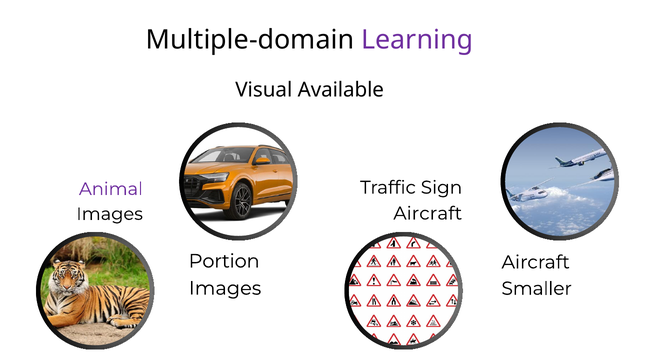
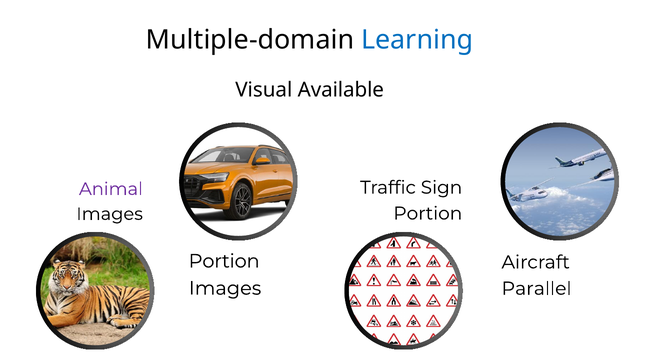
Learning colour: purple -> blue (417, 40)
Aircraft: Aircraft -> Portion (428, 213)
Smaller: Smaller -> Parallel (537, 288)
